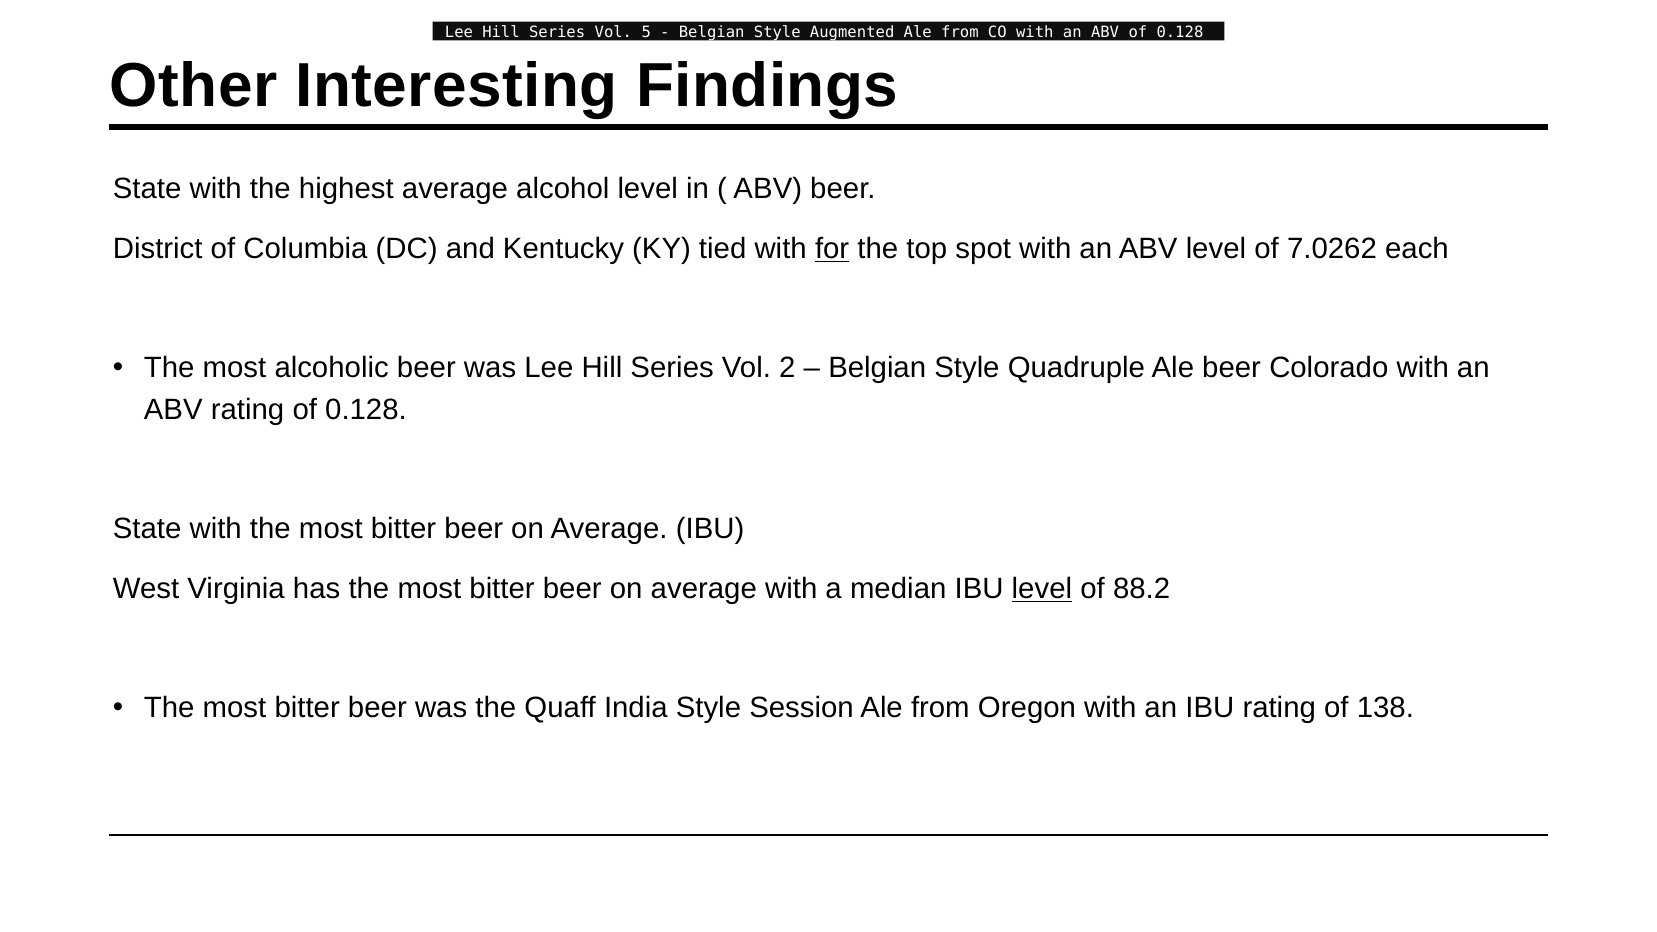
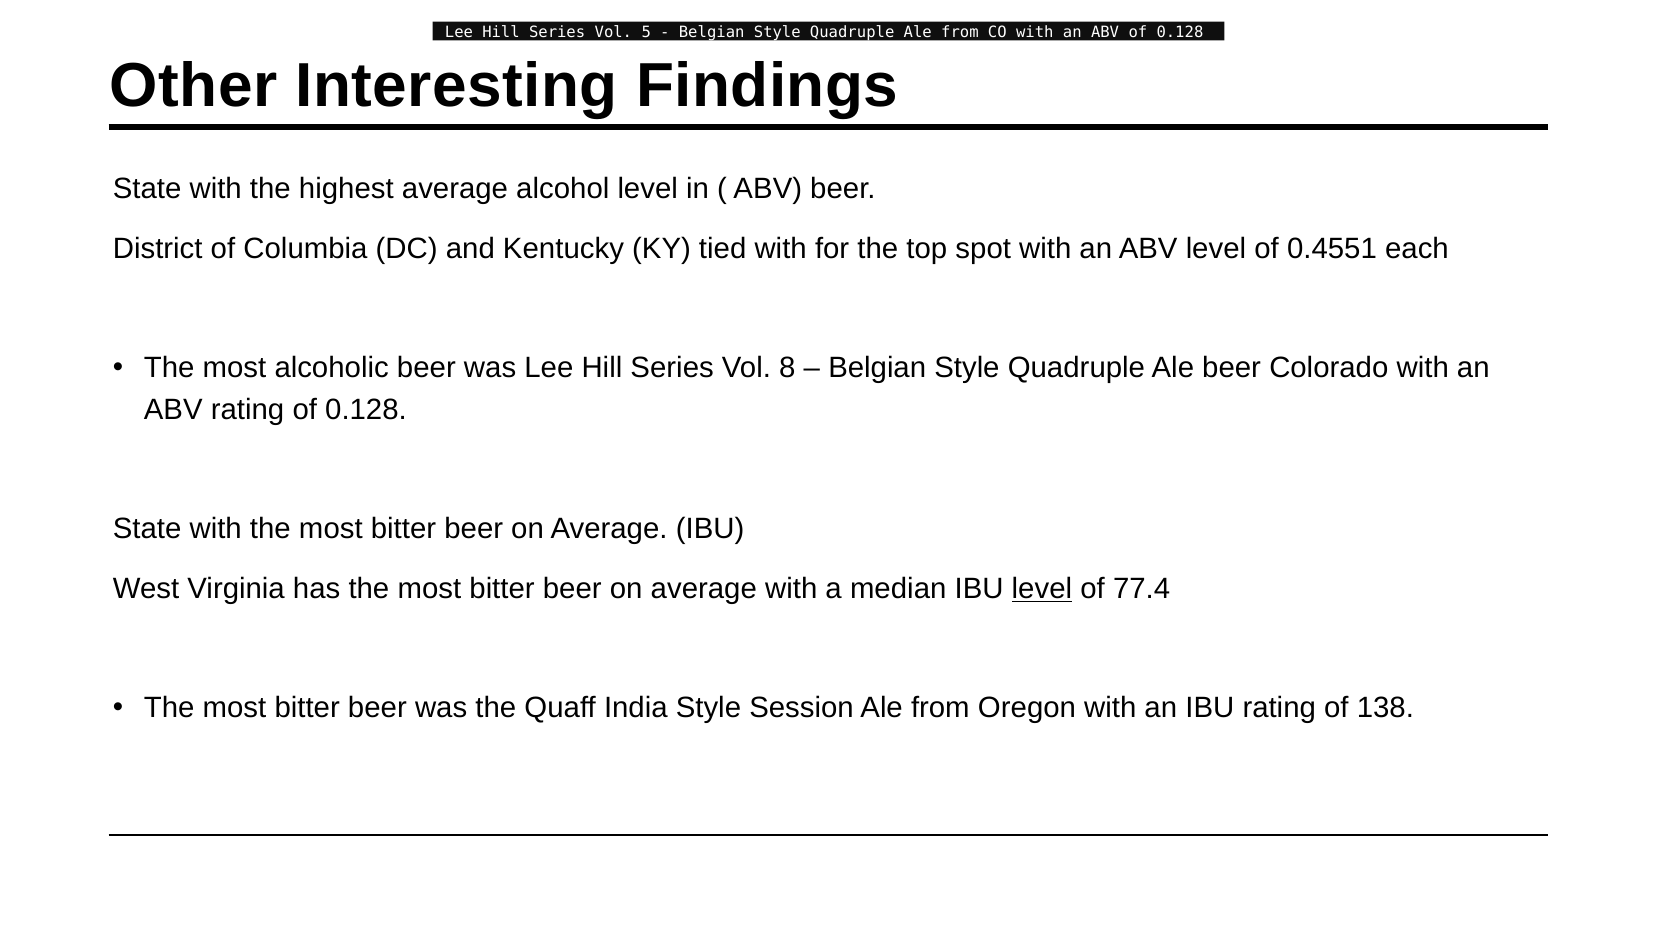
Augmented: Augmented -> Quadruple (852, 32)
for underline: present -> none (832, 249)
7.0262: 7.0262 -> 0.4551 (1332, 249)
2: 2 -> 8 (787, 368)
88.2: 88.2 -> 77.4 (1142, 589)
